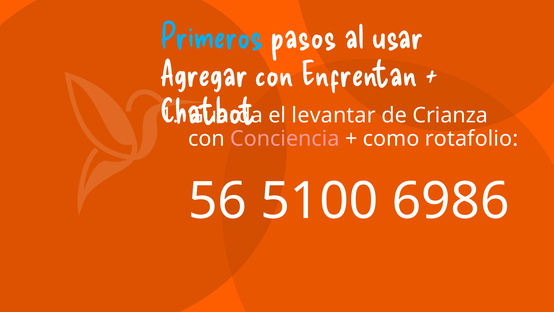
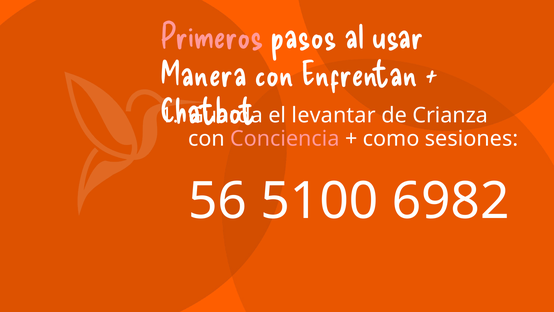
Primeros colour: light blue -> pink (212, 37)
Agregar: Agregar -> Manera (204, 75)
rotafolio: rotafolio -> sesiones (472, 138)
6986: 6986 -> 6982 (451, 201)
